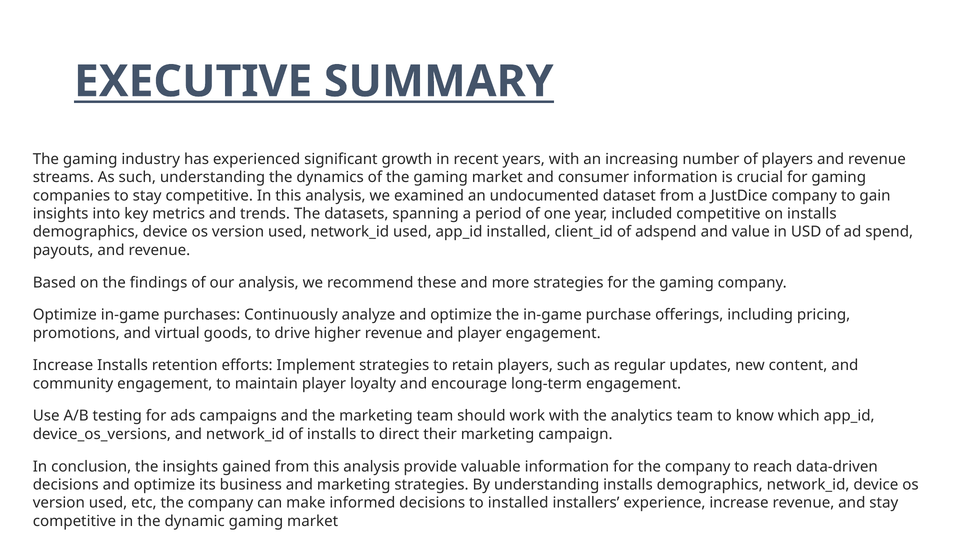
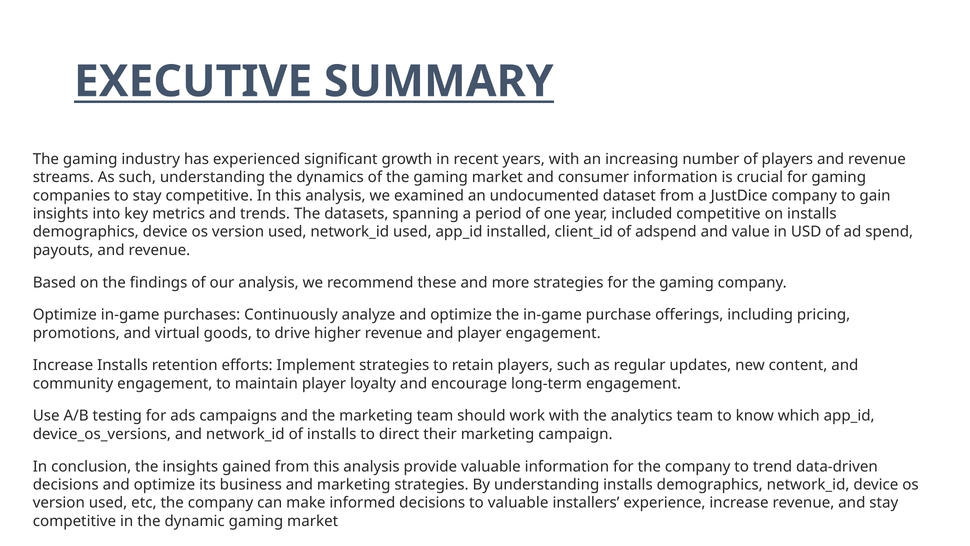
reach: reach -> trend (773, 466)
to installed: installed -> valuable (518, 503)
